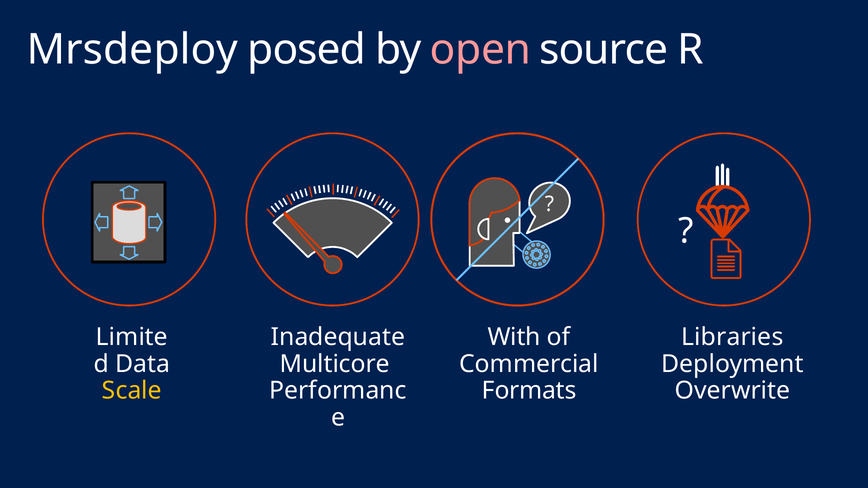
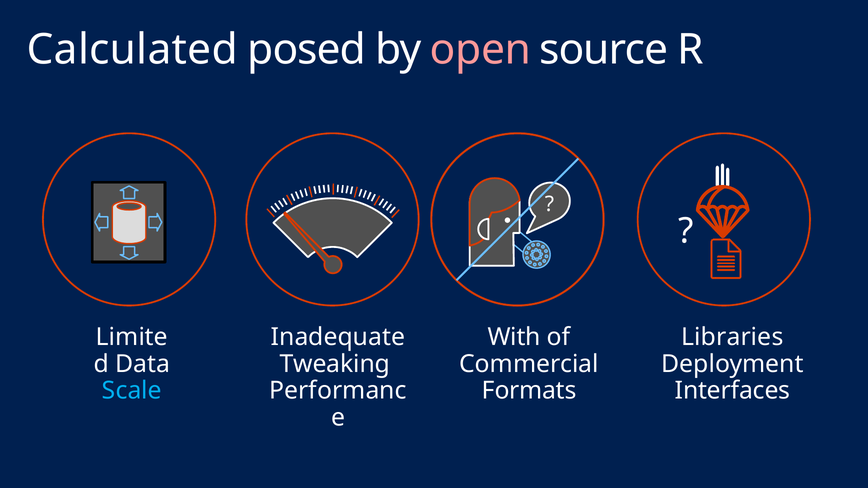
Mrsdeploy: Mrsdeploy -> Calculated (132, 50)
Multicore: Multicore -> Tweaking (335, 364)
Scale colour: yellow -> light blue (132, 391)
Overwrite: Overwrite -> Interfaces (733, 391)
